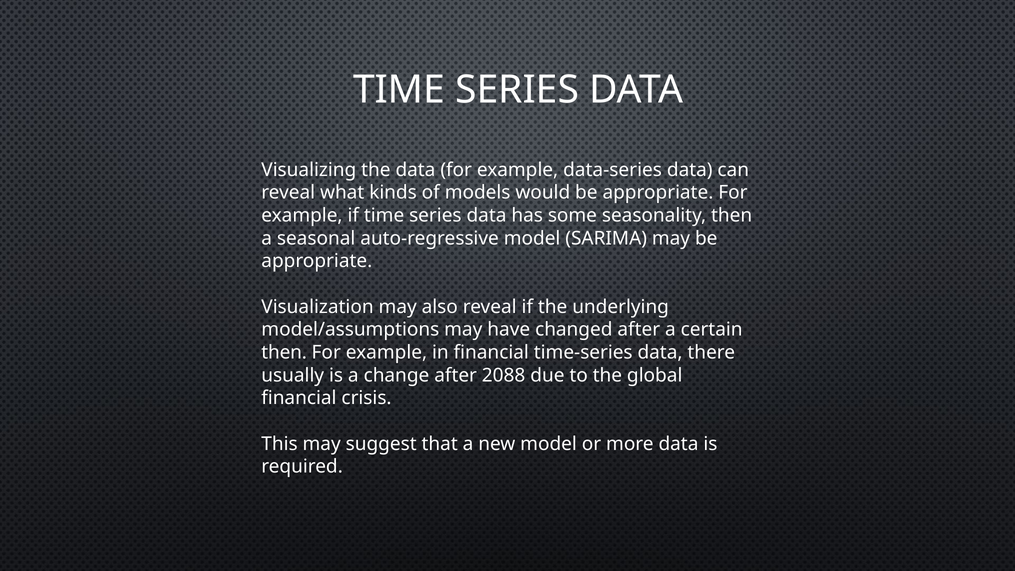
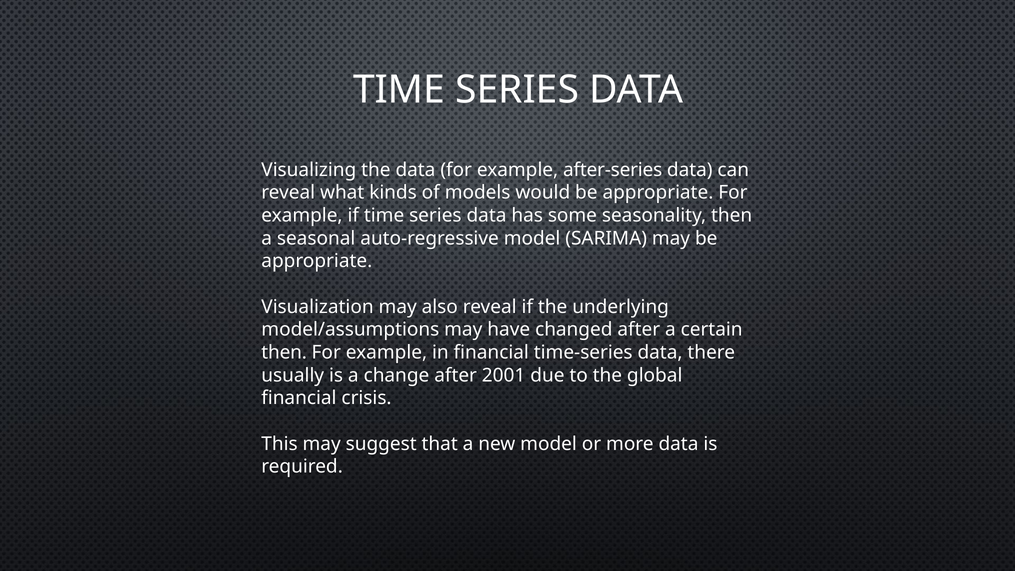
data-series: data-series -> after-series (613, 170)
2088: 2088 -> 2001 (504, 375)
